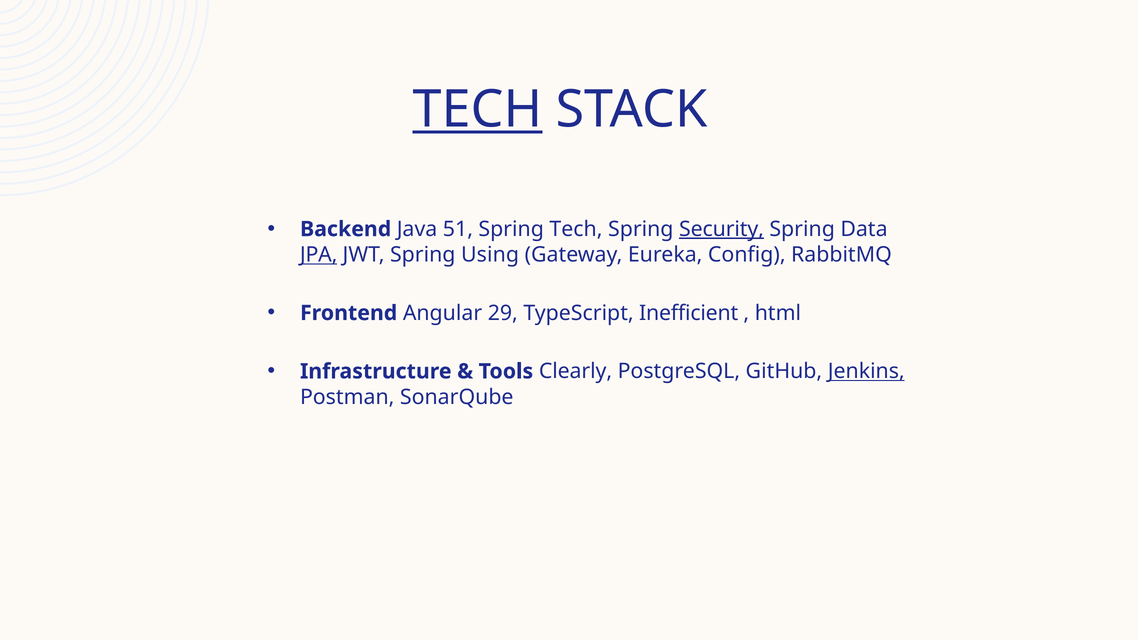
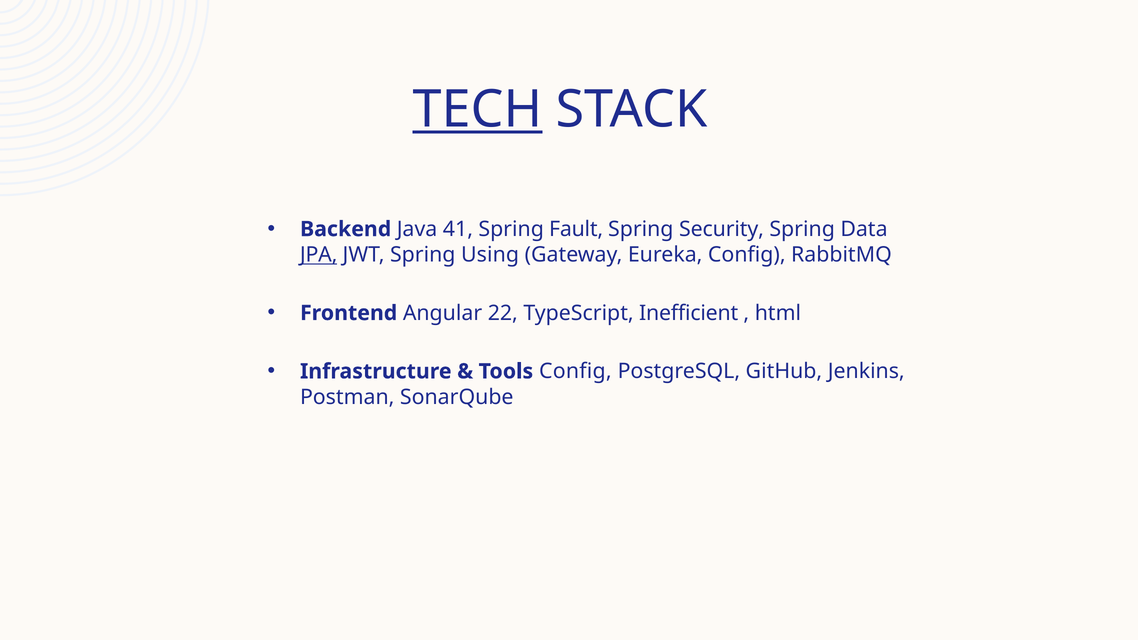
51: 51 -> 41 (458, 229)
Spring Tech: Tech -> Fault (576, 229)
Security underline: present -> none (721, 229)
29: 29 -> 22 (503, 313)
Tools Clearly: Clearly -> Config (575, 371)
Jenkins underline: present -> none (866, 371)
